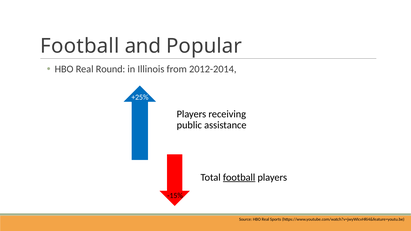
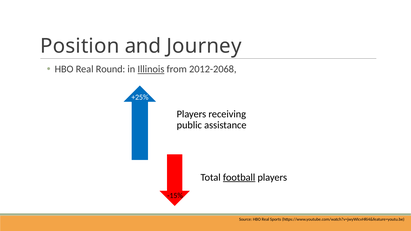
Football: Football -> Position (80, 46)
Popular: Popular -> Journey (204, 46)
Illinois underline: none -> present (151, 69)
2012-2014: 2012-2014 -> 2012-2068 (213, 69)
